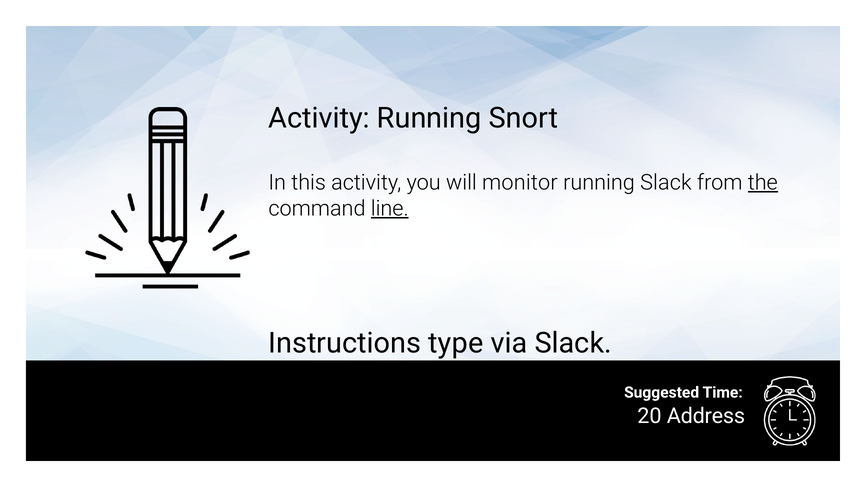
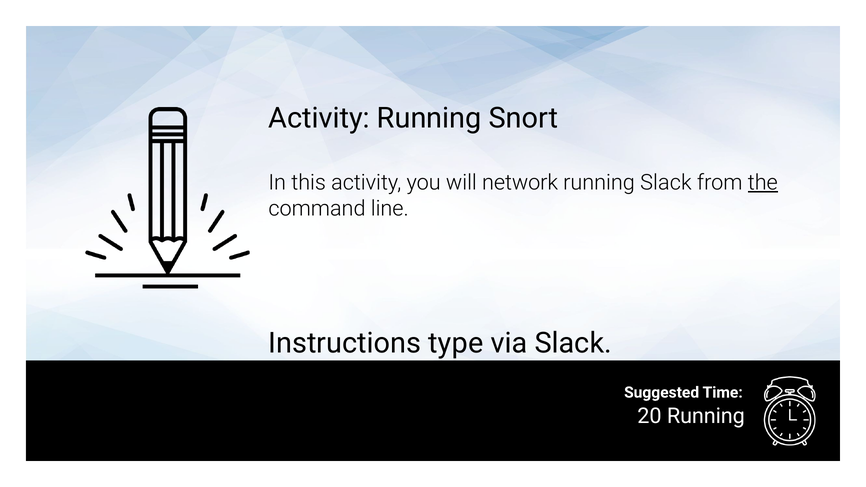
monitor: monitor -> network (520, 183)
line underline: present -> none (390, 209)
20 Address: Address -> Running (706, 416)
